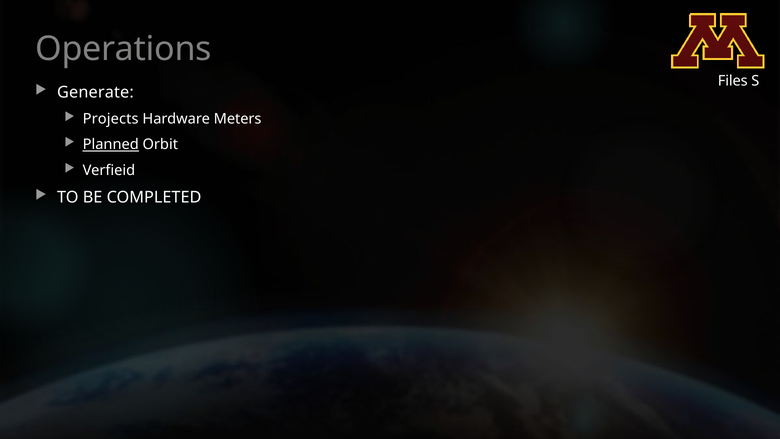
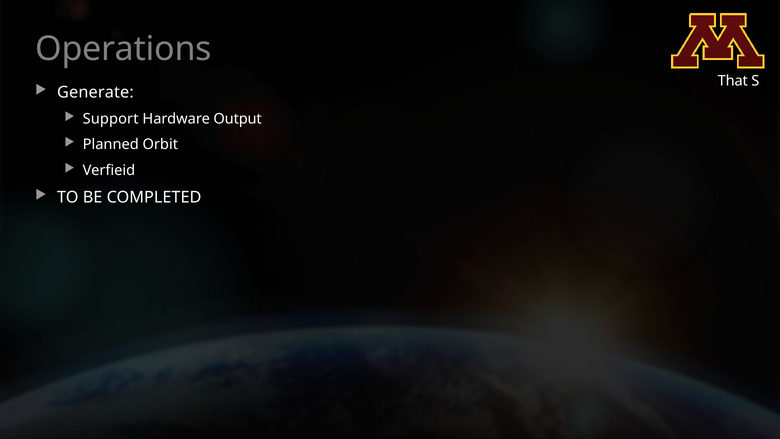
Files: Files -> That (733, 81)
Projects: Projects -> Support (111, 119)
Meters: Meters -> Output (238, 119)
Planned underline: present -> none (111, 145)
